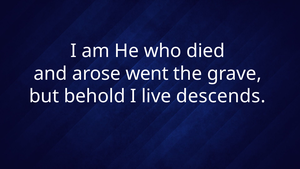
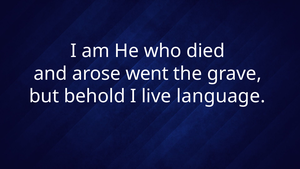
descends: descends -> language (221, 96)
